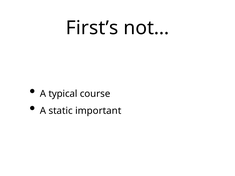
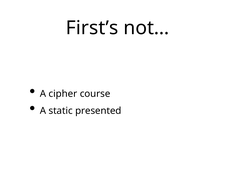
typical: typical -> cipher (63, 94)
important: important -> presented (98, 111)
